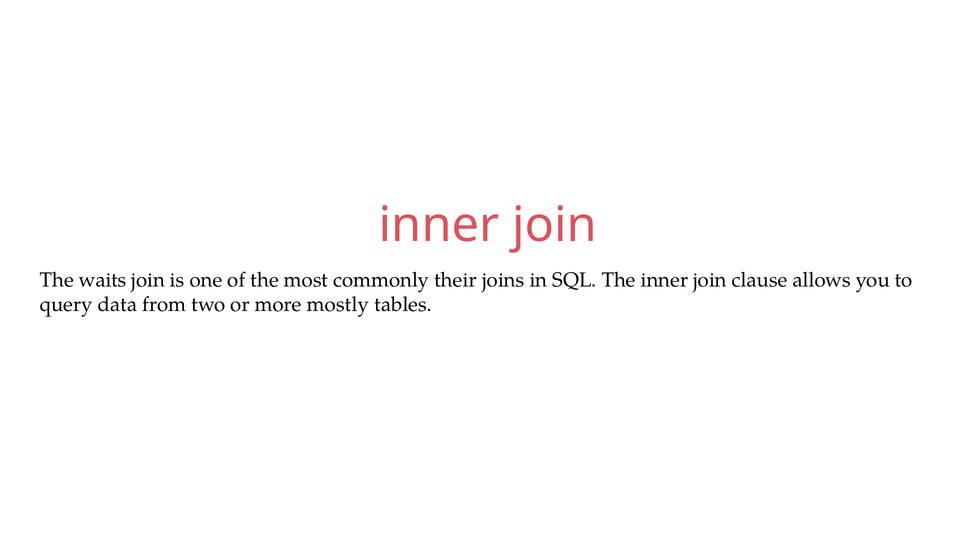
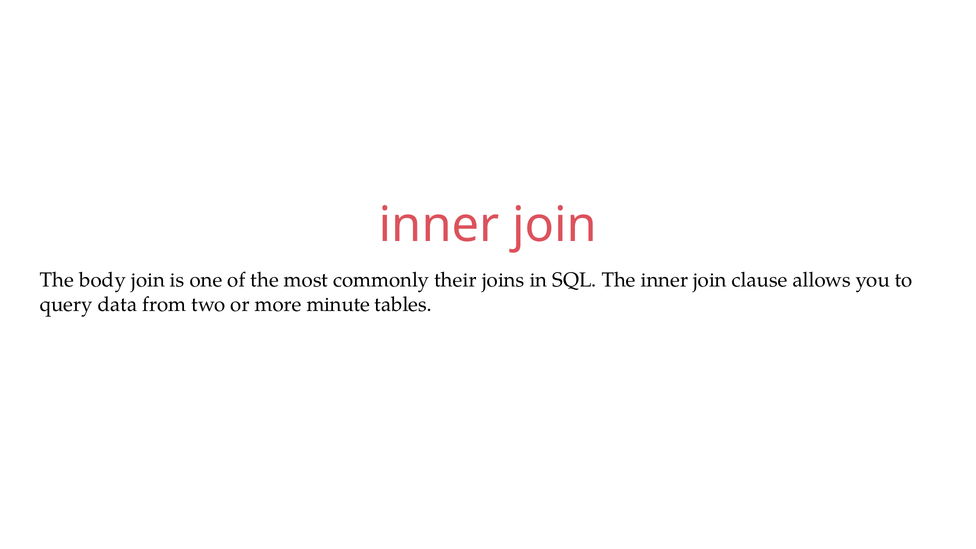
waits: waits -> body (102, 280)
mostly: mostly -> minute (338, 304)
